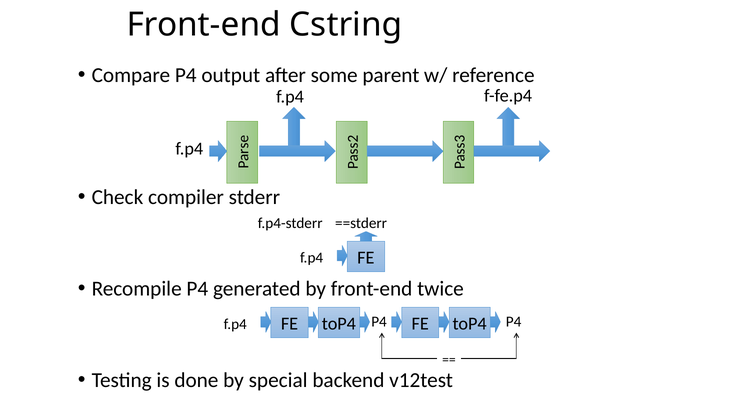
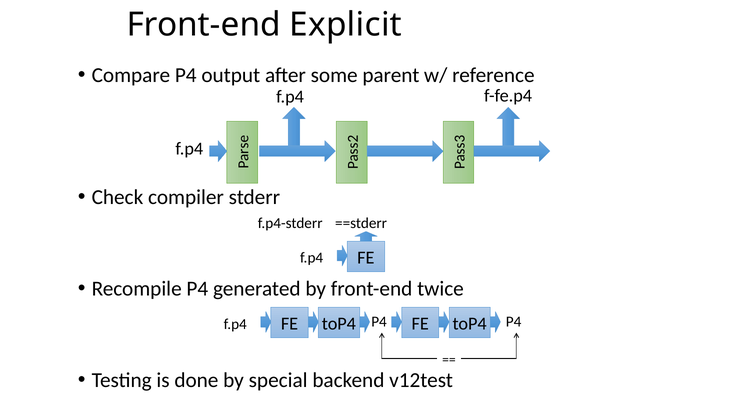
Cstring: Cstring -> Explicit (346, 25)
